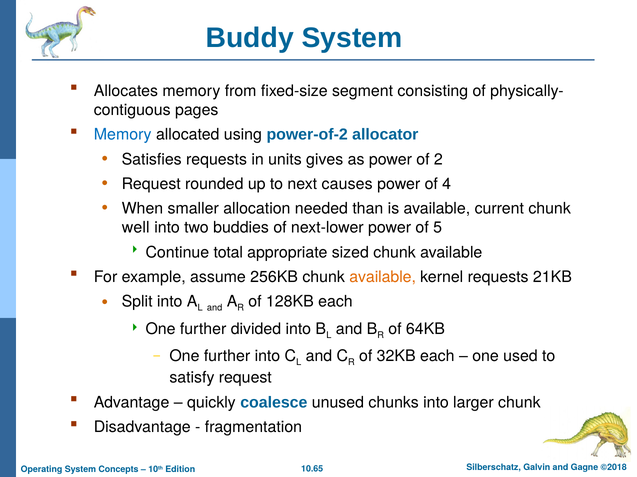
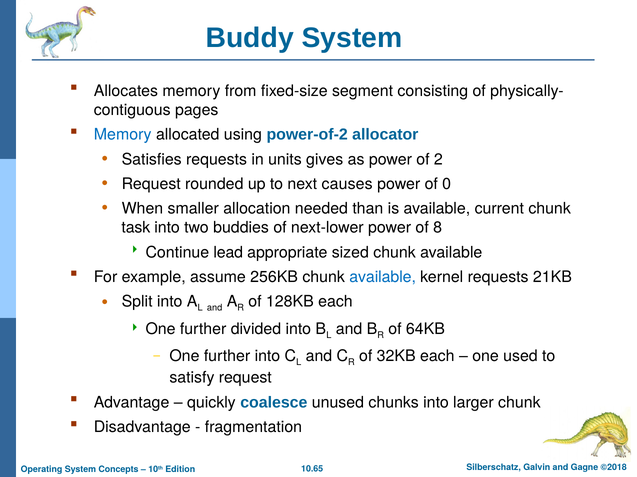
4: 4 -> 0 (447, 184)
well: well -> task (136, 228)
5: 5 -> 8 (438, 228)
total: total -> lead (228, 253)
available colour: orange -> blue (383, 277)
